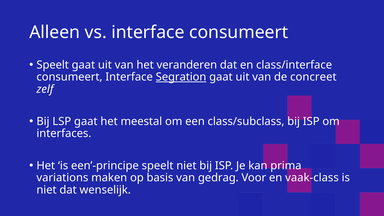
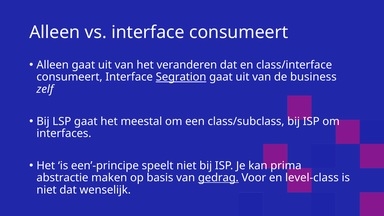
Speelt: Speelt -> Alleen (53, 65)
concreet: concreet -> business (313, 77)
variations: variations -> abstractie (62, 178)
gedrag underline: none -> present (218, 178)
vaak-class: vaak-class -> level-class (312, 178)
